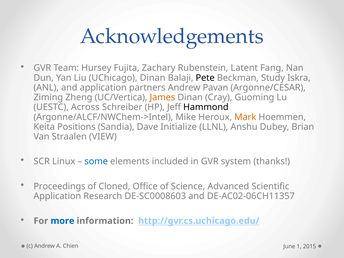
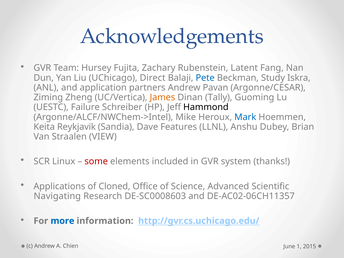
UChicago Dinan: Dinan -> Direct (153, 78)
Pete colour: black -> blue (205, 78)
Cray: Cray -> Tally (219, 97)
Across: Across -> Failure (85, 107)
Mark colour: orange -> blue (245, 117)
Positions: Positions -> Reykjavik (76, 127)
Initialize: Initialize -> Features (179, 127)
some colour: blue -> red (96, 161)
Proceedings: Proceedings -> Applications (59, 186)
Application: Application -> Navigating (57, 196)
